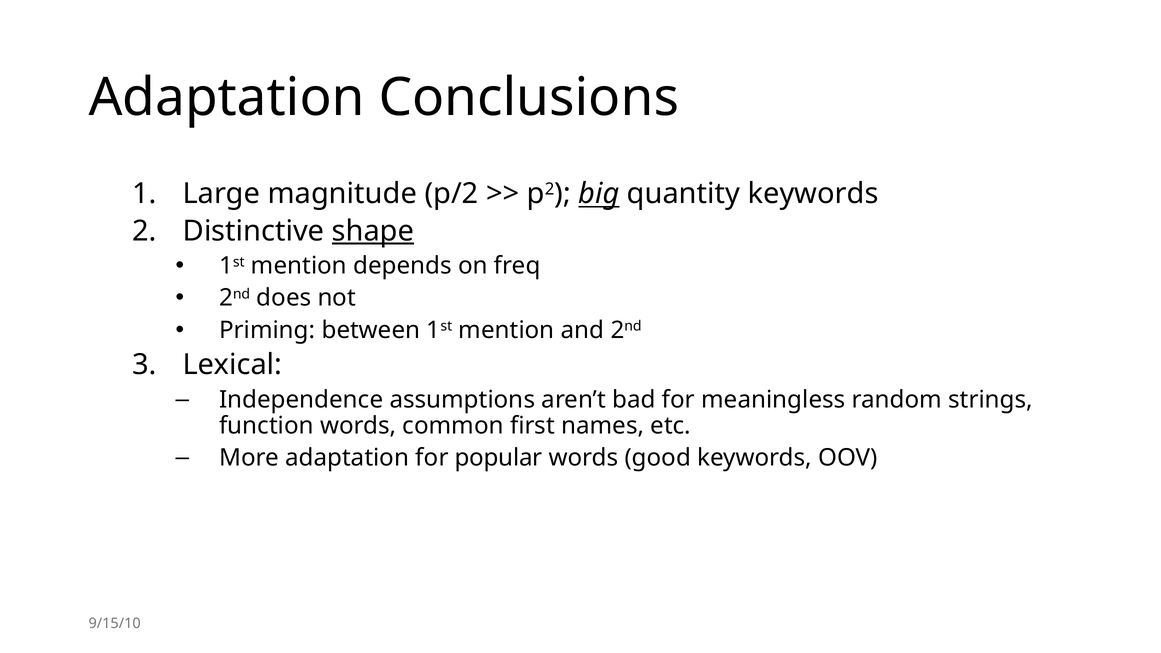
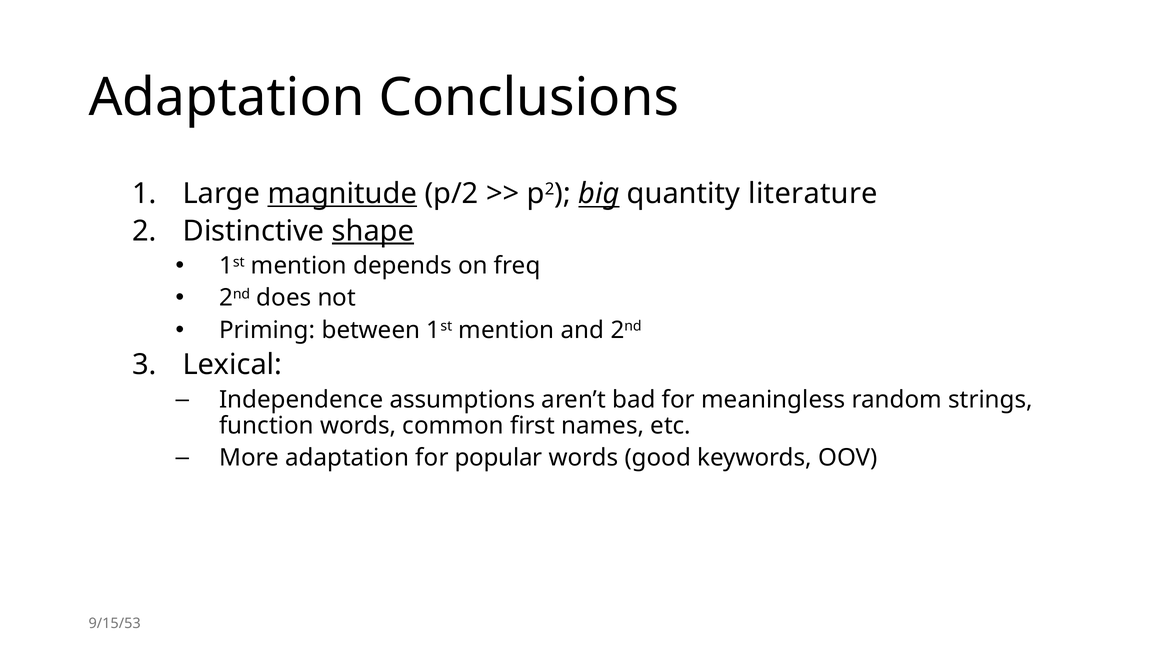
magnitude underline: none -> present (342, 194)
quantity keywords: keywords -> literature (813, 194)
9/15/10: 9/15/10 -> 9/15/53 (115, 624)
